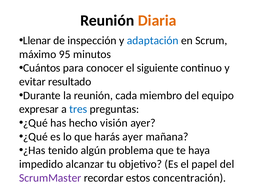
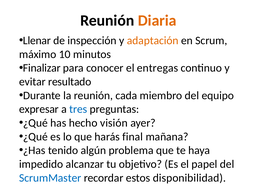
adaptación colour: blue -> orange (153, 41)
95: 95 -> 10 (65, 54)
Cuántos: Cuántos -> Finalizar (42, 68)
siguiente: siguiente -> entregas (158, 68)
harás ayer: ayer -> final (133, 136)
ScrumMaster colour: purple -> blue (50, 178)
concentración: concentración -> disponibilidad (189, 178)
